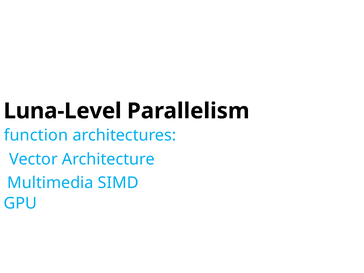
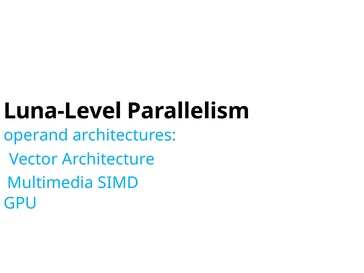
function: function -> operand (36, 135)
